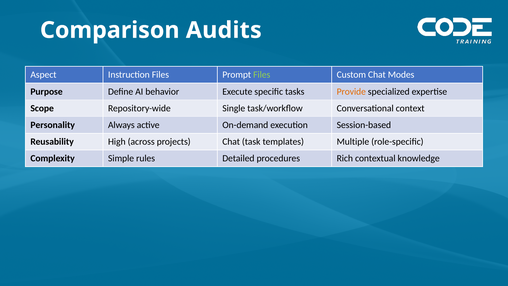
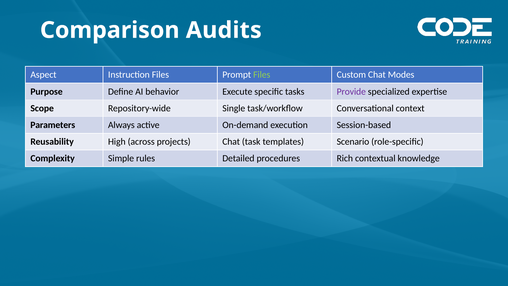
Provide colour: orange -> purple (351, 91)
Personality: Personality -> Parameters (53, 125)
Multiple: Multiple -> Scenario (353, 142)
